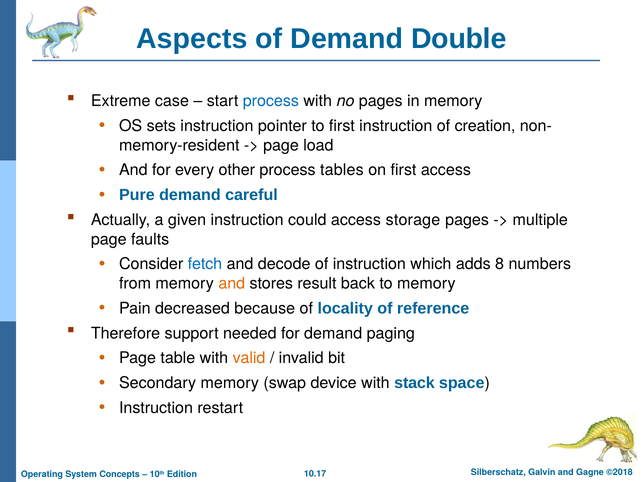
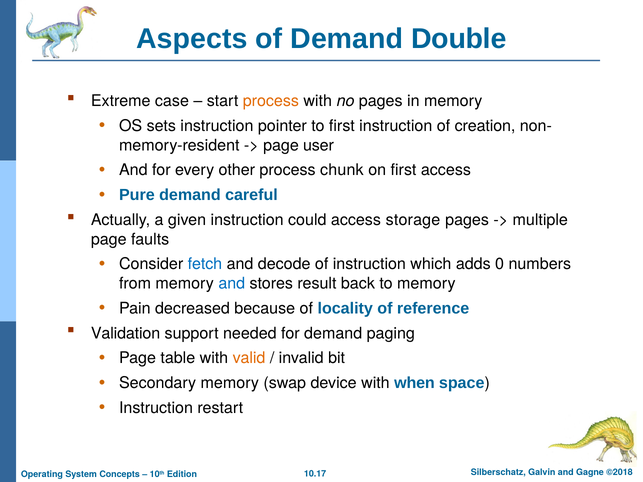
process colour: blue -> orange (271, 101)
load: load -> user (318, 145)
tables: tables -> chunk (342, 170)
8: 8 -> 0 (500, 264)
and colour: orange -> blue (232, 284)
Therefore: Therefore -> Validation (126, 333)
stack: stack -> when (414, 383)
